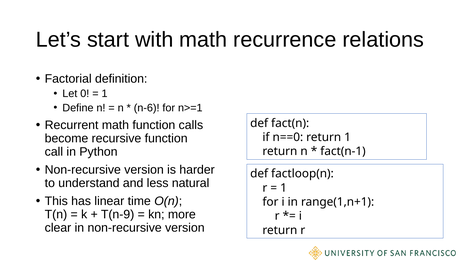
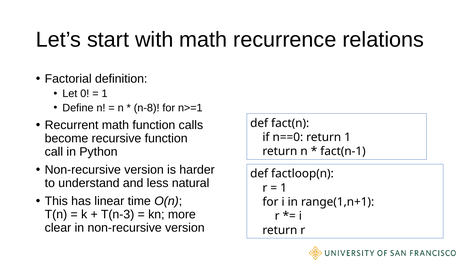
n-6: n-6 -> n-8 (147, 108)
T(n-9: T(n-9 -> T(n-3 (118, 214)
